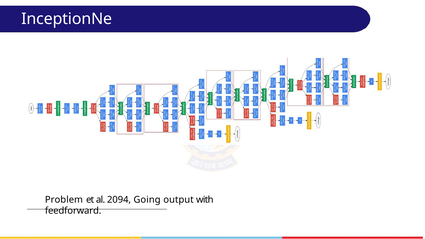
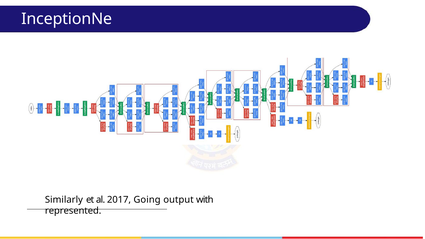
Problem: Problem -> Similarly (64, 200)
2094: 2094 -> 2017 (119, 200)
feedforward: feedforward -> represented (73, 211)
